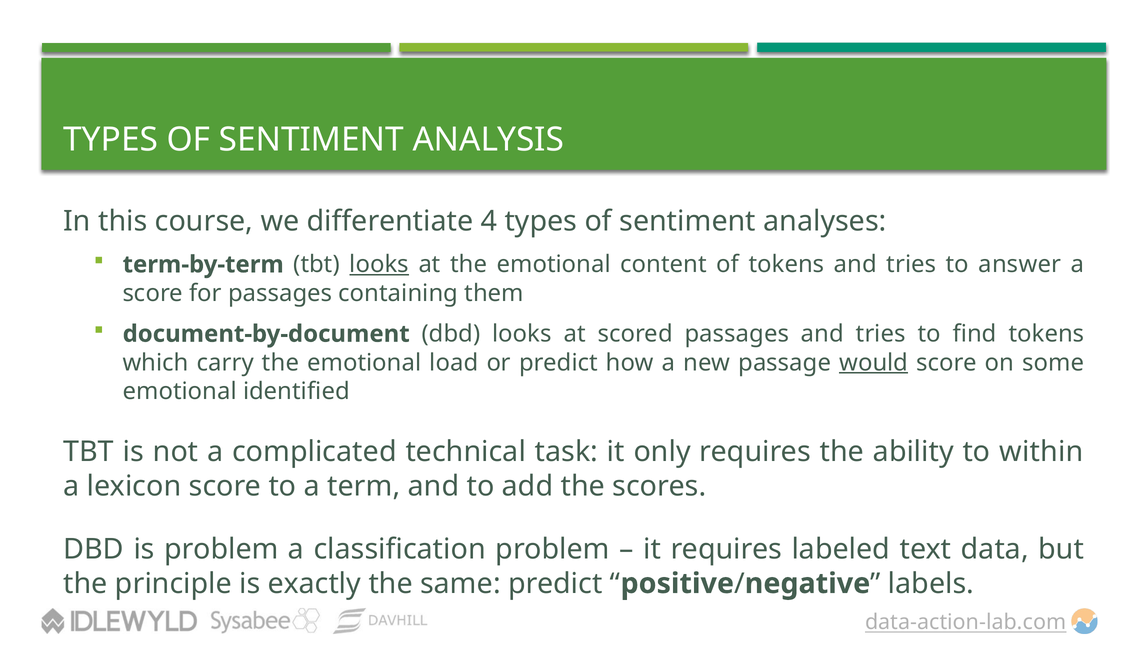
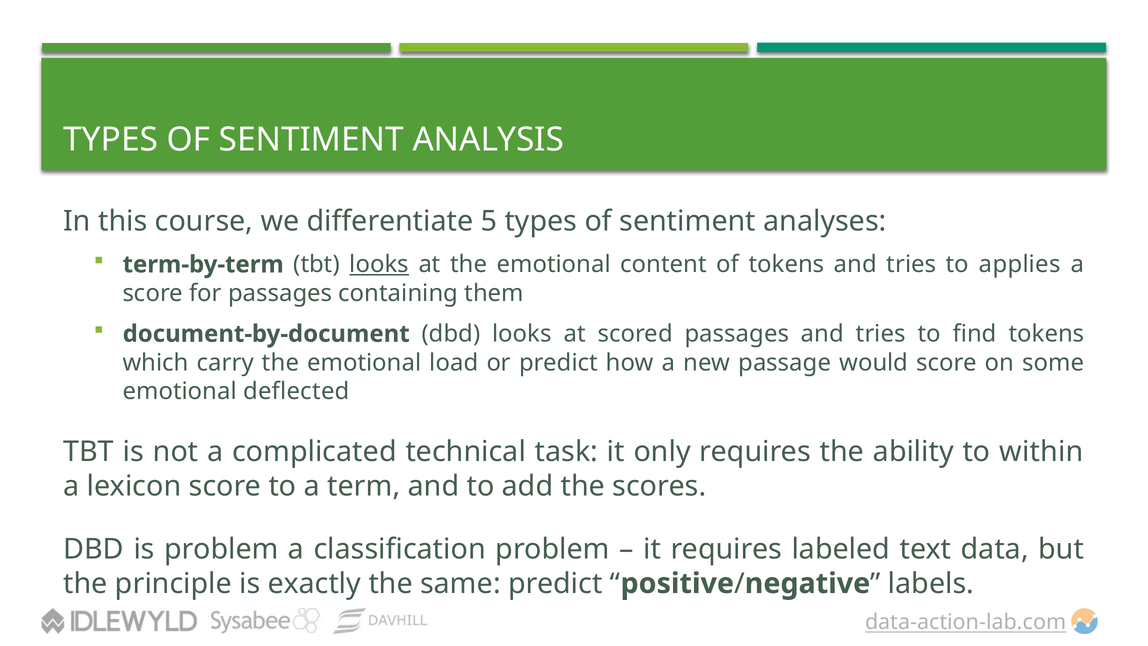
4: 4 -> 5 (489, 221)
answer: answer -> applies (1020, 264)
would underline: present -> none (874, 362)
identified: identified -> deflected (296, 391)
